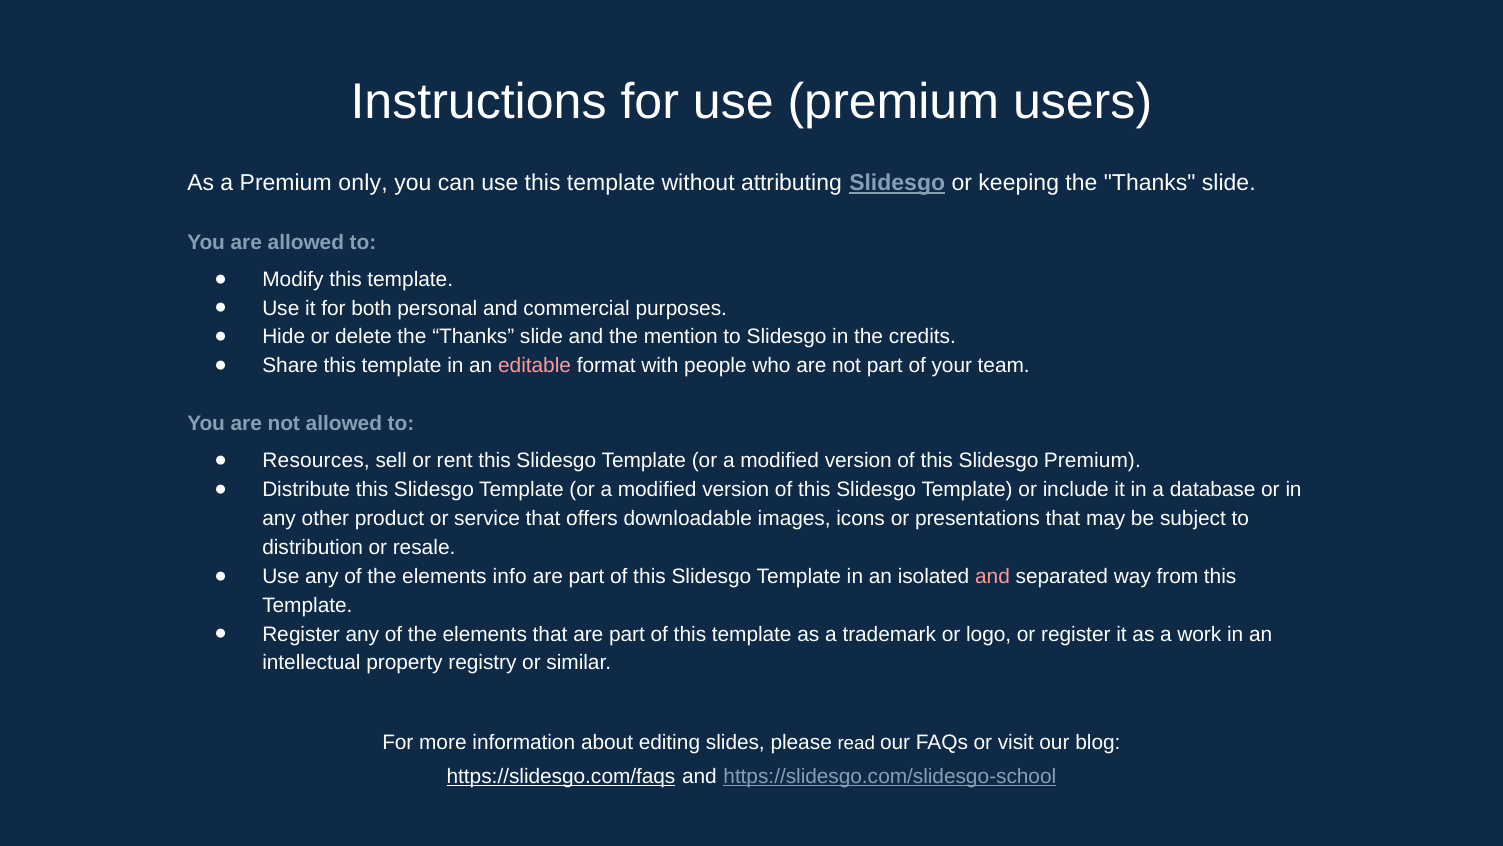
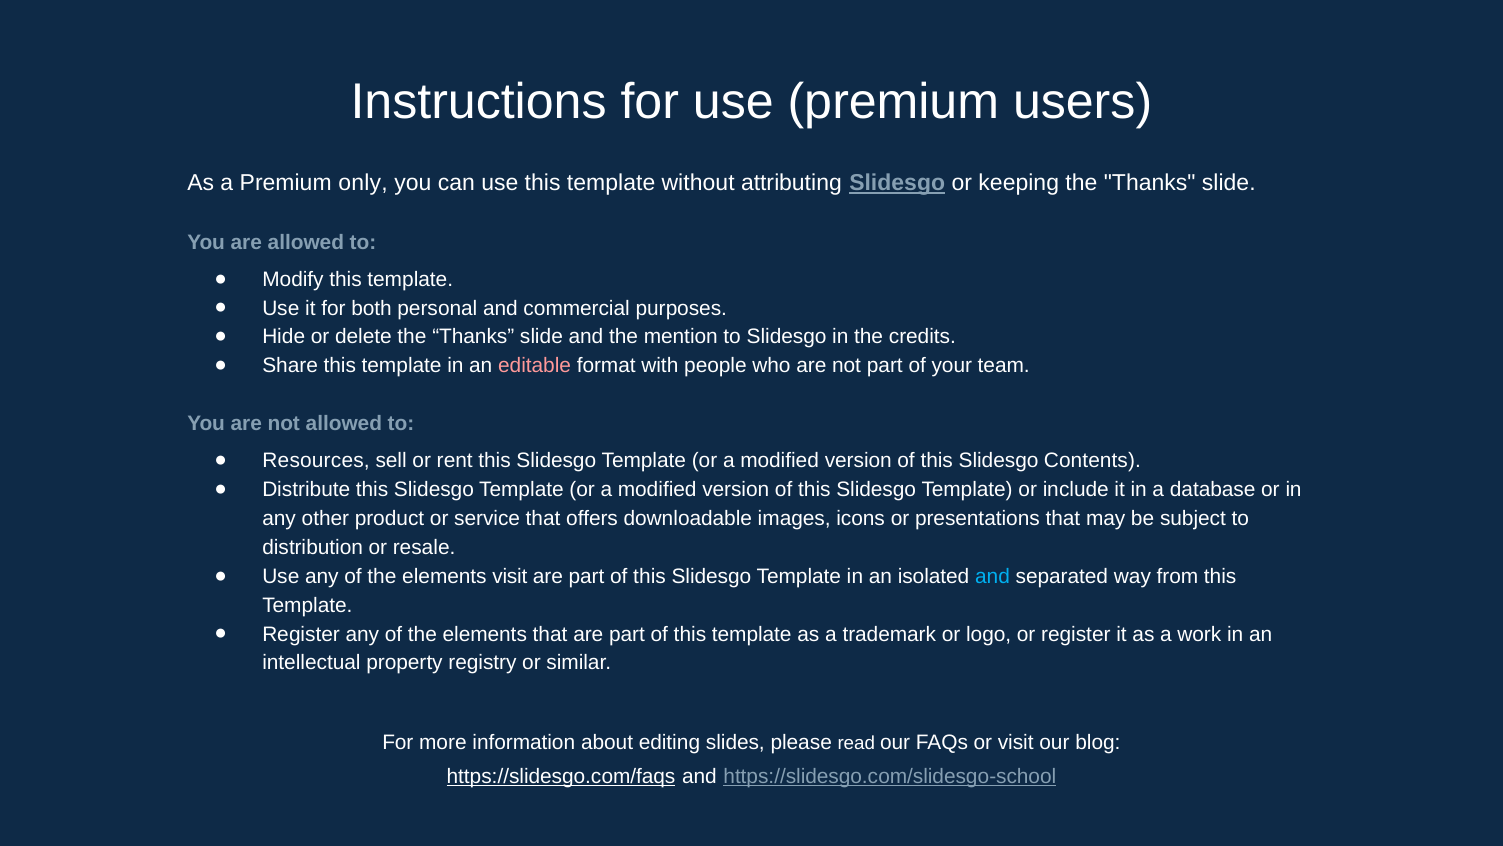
Slidesgo Premium: Premium -> Contents (1092, 461)
elements info: info -> visit (510, 576)
and colour: pink -> light blue (993, 576)
